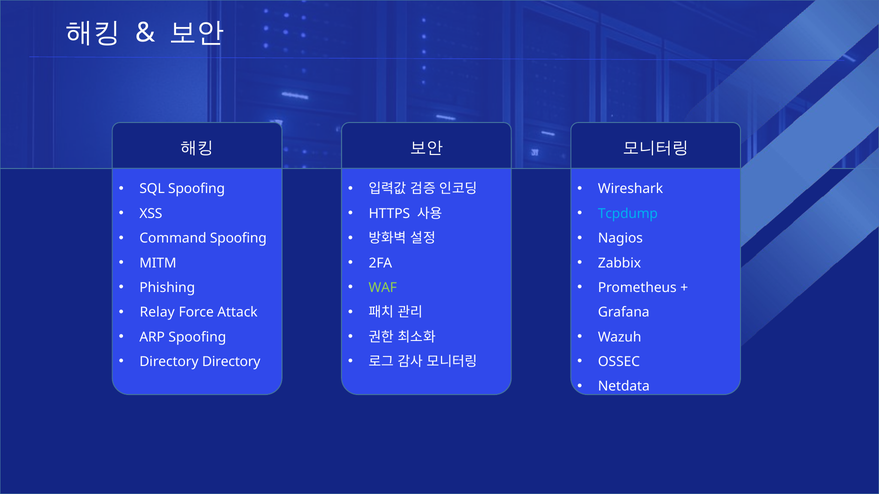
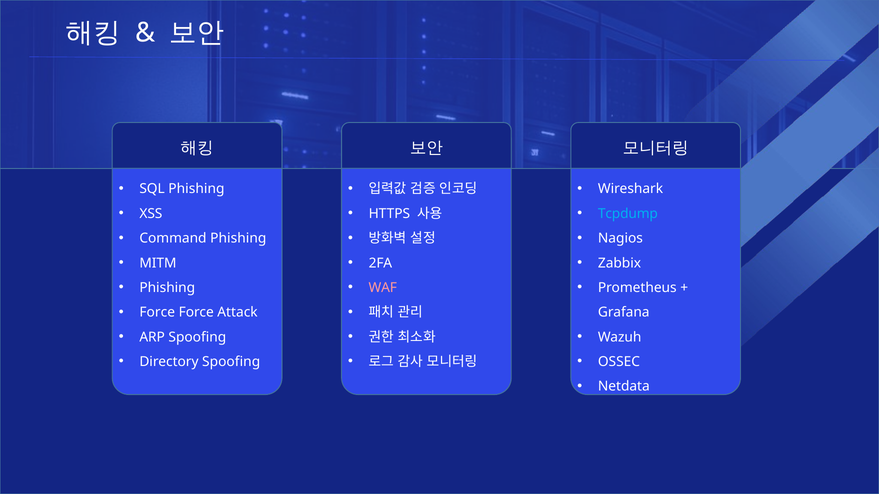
SQL Spoofing: Spoofing -> Phishing (196, 189)
Command Spoofing: Spoofing -> Phishing (238, 239)
WAF colour: light green -> pink (383, 288)
Relay: Relay -> Force (157, 313)
Directory Directory: Directory -> Spoofing (231, 362)
